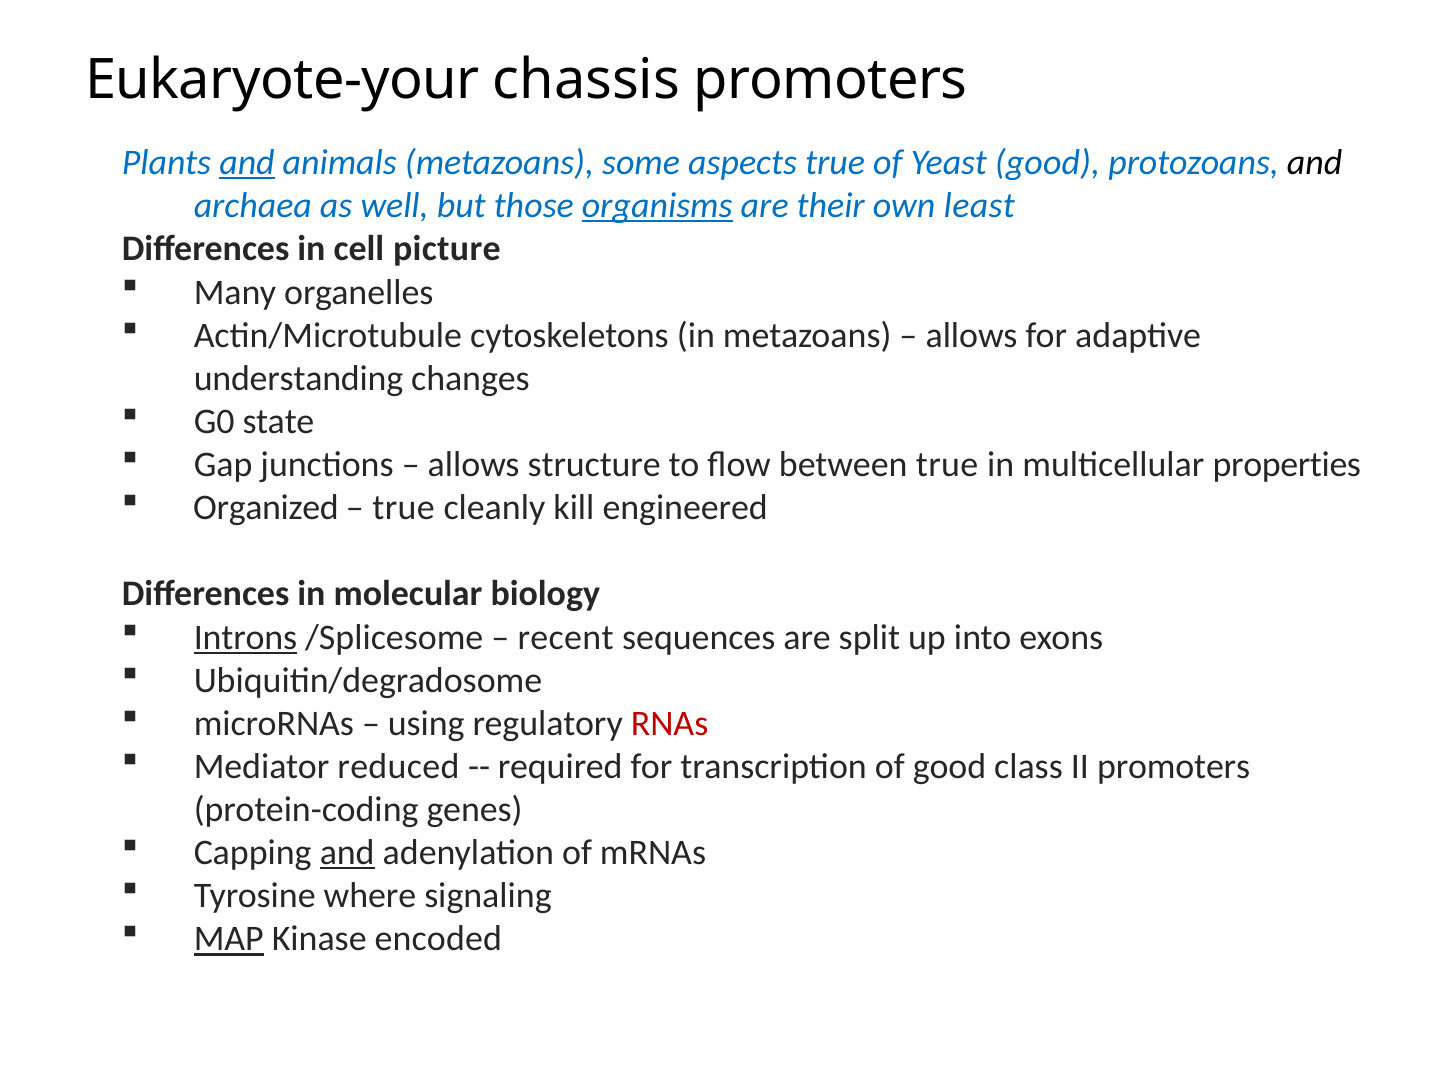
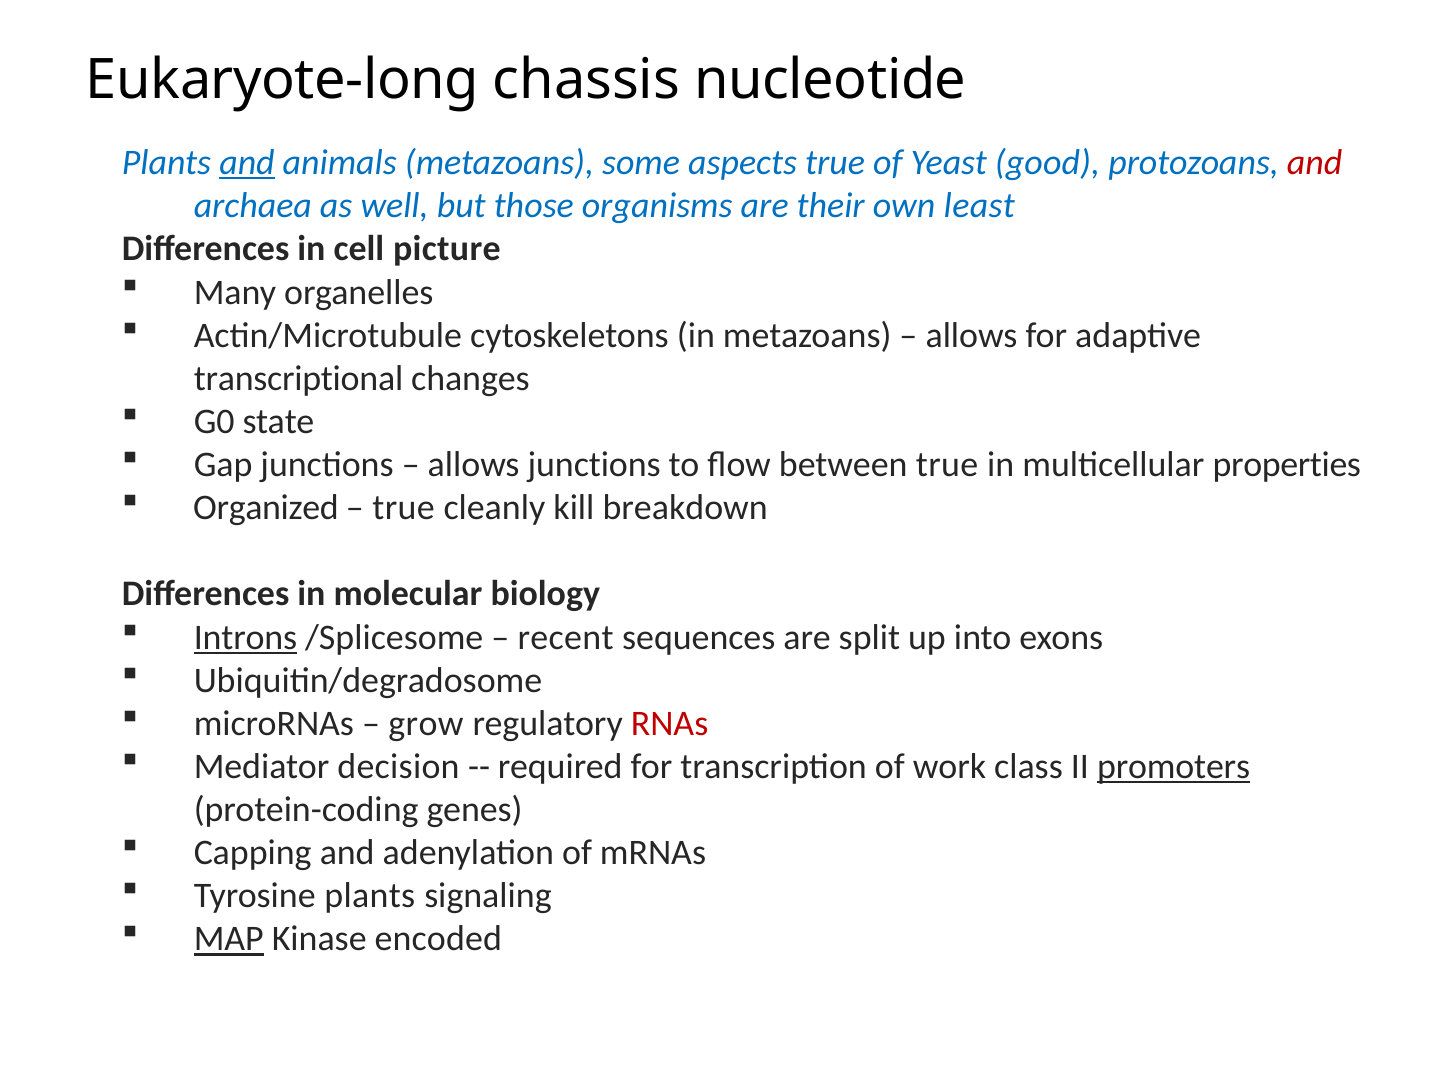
Eukaryote-your: Eukaryote-your -> Eukaryote-long (282, 80)
chassis promoters: promoters -> nucleotide (830, 80)
and colour: black -> red (1315, 163)
organisms underline: present -> none (657, 206)
understanding: understanding -> transcriptional (299, 378)
allows structure: structure -> junctions (594, 465)
engineered: engineered -> breakdown (685, 508)
using: using -> grow (426, 723)
reduced: reduced -> decision (399, 766)
of good: good -> work (949, 766)
promoters underline: none -> present (1174, 766)
and underline: present -> none (347, 853)
Tyrosine where: where -> plants (370, 896)
